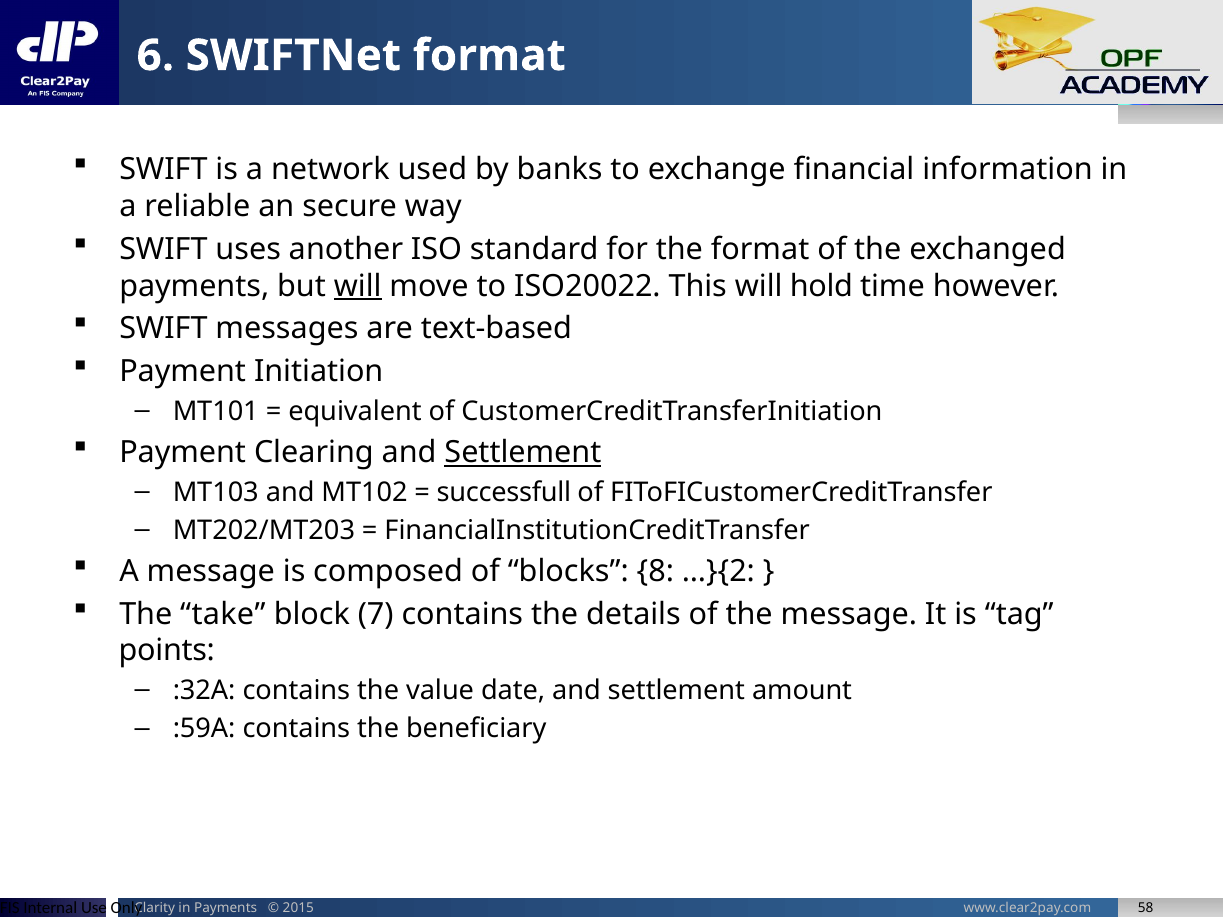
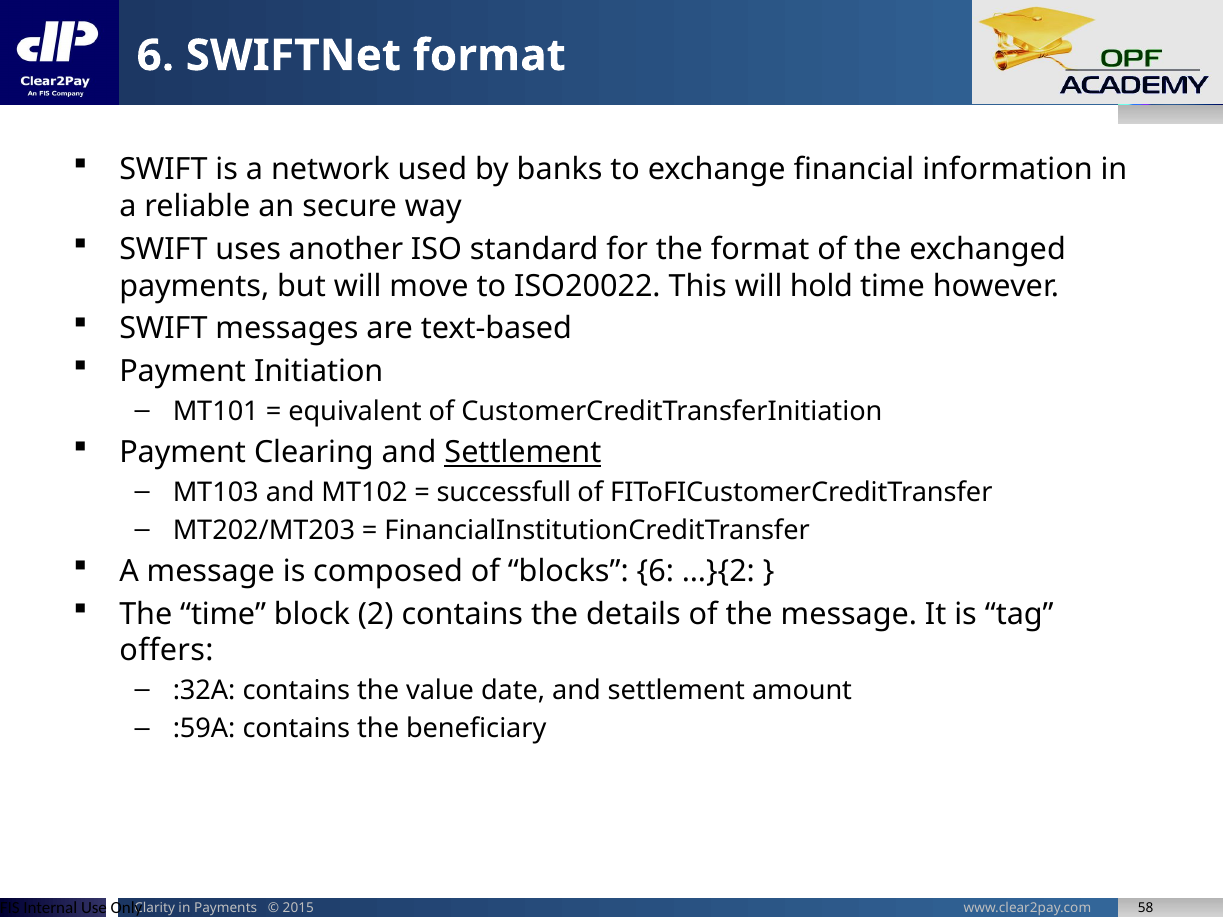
will underline: present -> none (358, 286)
blocks 8: 8 -> 6 (655, 571)
The take: take -> time (223, 614)
7: 7 -> 2 (376, 614)
points: points -> offers (166, 651)
